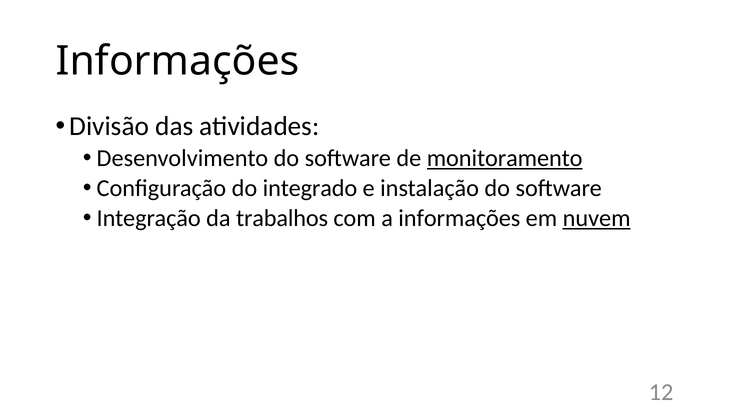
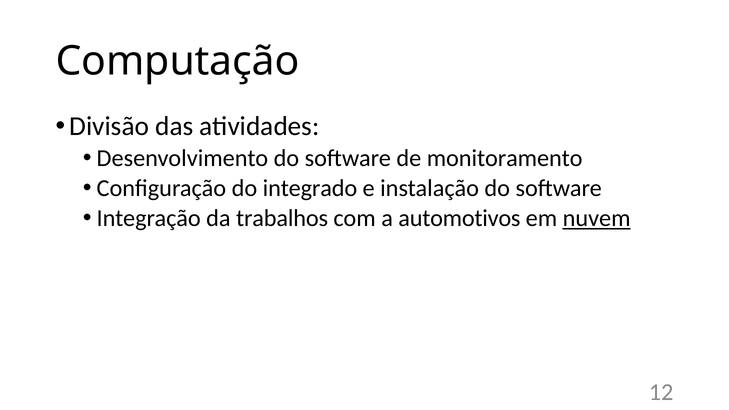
Informações: Informações -> Computação (178, 61)
monitoramento underline: present -> none (505, 158)
a informações: informações -> automotivos (459, 218)
